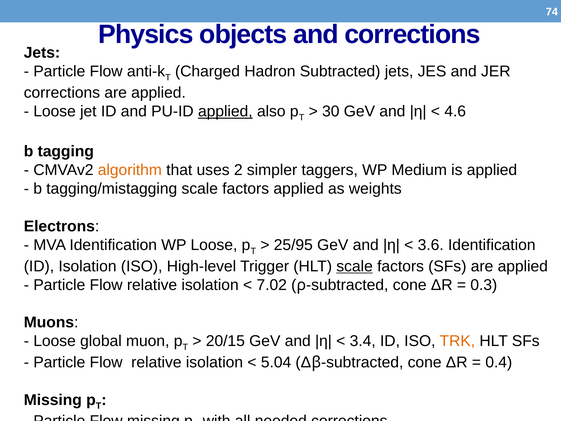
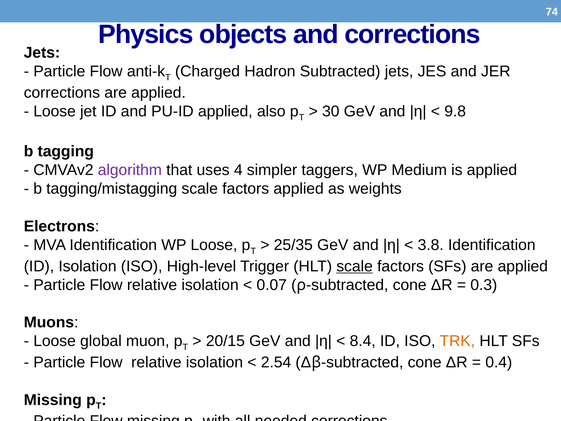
applied underline: present -> none (225, 111)
4.6: 4.6 -> 9.8 (455, 111)
algorithm colour: orange -> purple (130, 170)
2: 2 -> 4 (238, 170)
25/95: 25/95 -> 25/35 (293, 245)
3.6: 3.6 -> 3.8 (431, 245)
7.02: 7.02 -> 0.07 (272, 285)
3.4: 3.4 -> 8.4 (363, 341)
5.04: 5.04 -> 2.54 (276, 362)
